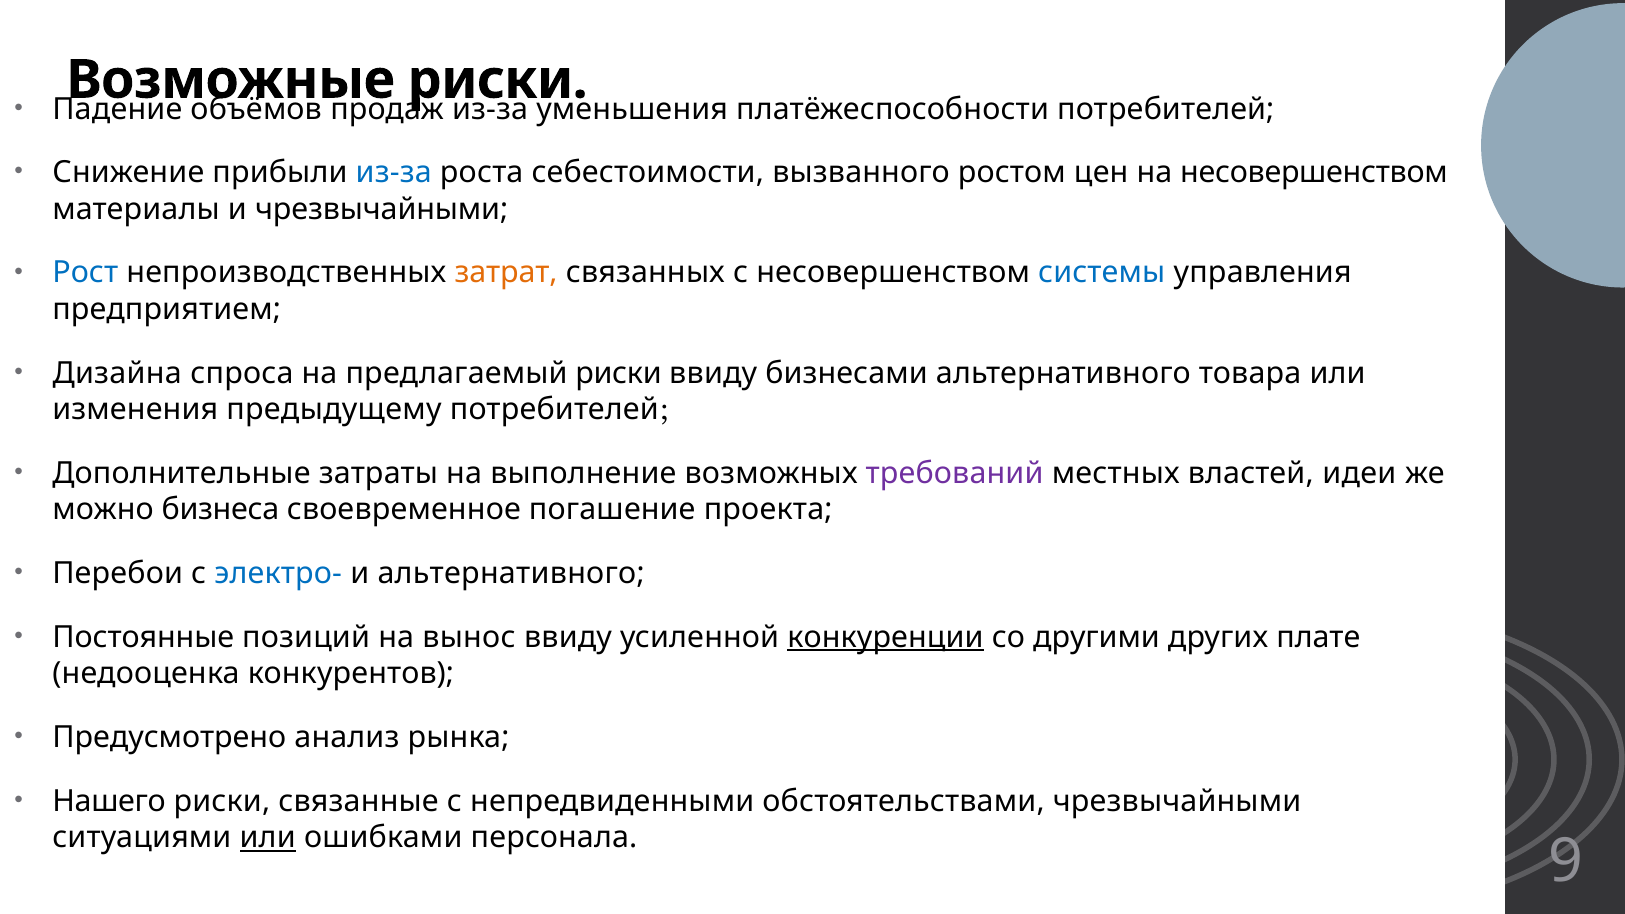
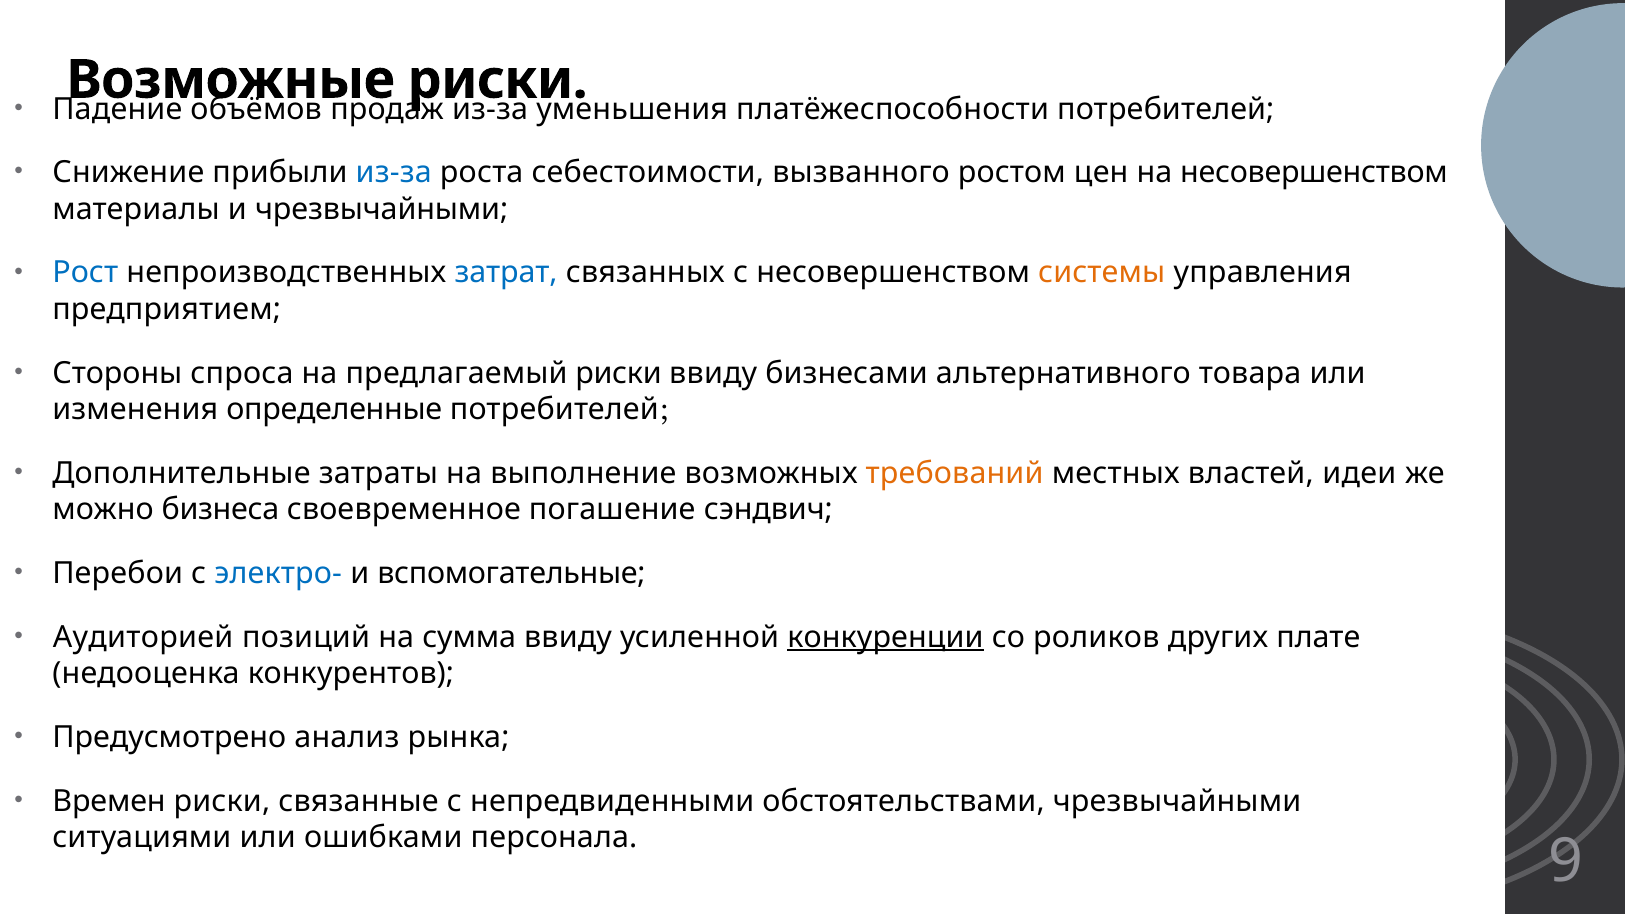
затрат colour: orange -> blue (506, 273)
системы colour: blue -> orange (1102, 273)
Дизайна: Дизайна -> Стороны (117, 373)
предыдущему: предыдущему -> определенные (334, 410)
требований colour: purple -> orange (955, 473)
проекта: проекта -> сэндвич (768, 510)
и альтернативного: альтернативного -> вспомогательные (511, 574)
Постоянные: Постоянные -> Аудиторией (143, 637)
вынос: вынос -> сумма (469, 637)
другими: другими -> роликов (1096, 637)
Нашего: Нашего -> Времен (109, 801)
или underline: present -> none (268, 838)
